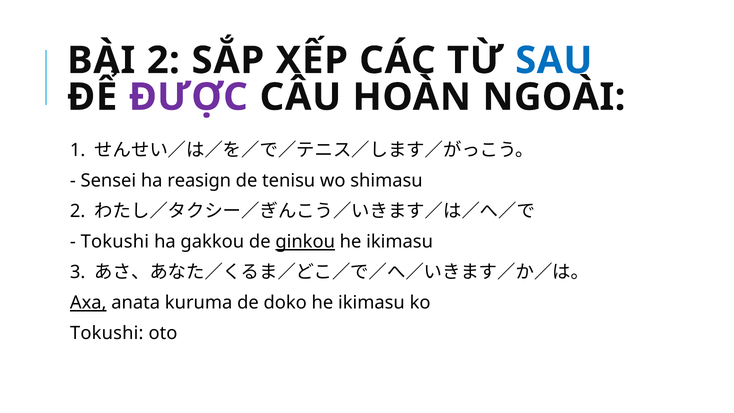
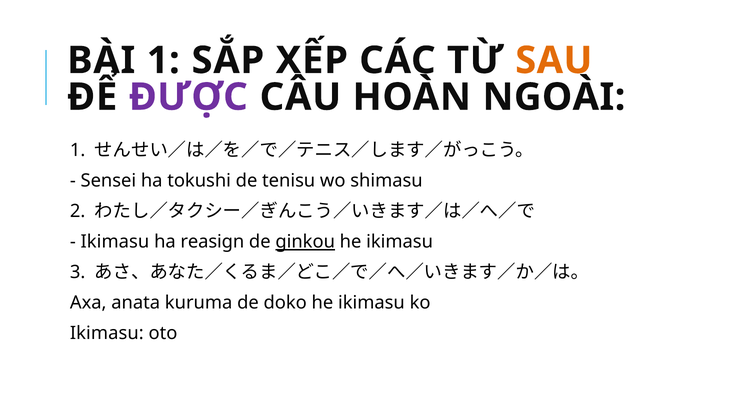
BÀI 2: 2 -> 1 (163, 60)
SAU colour: blue -> orange (554, 60)
reasign: reasign -> tokushi (199, 181)
Tokushi: Tokushi -> Ikimasu (115, 242)
gakkou: gakkou -> reasign (212, 242)
Axa underline: present -> none (88, 303)
Tokushi: Tokushi -> Ikimasu (107, 333)
